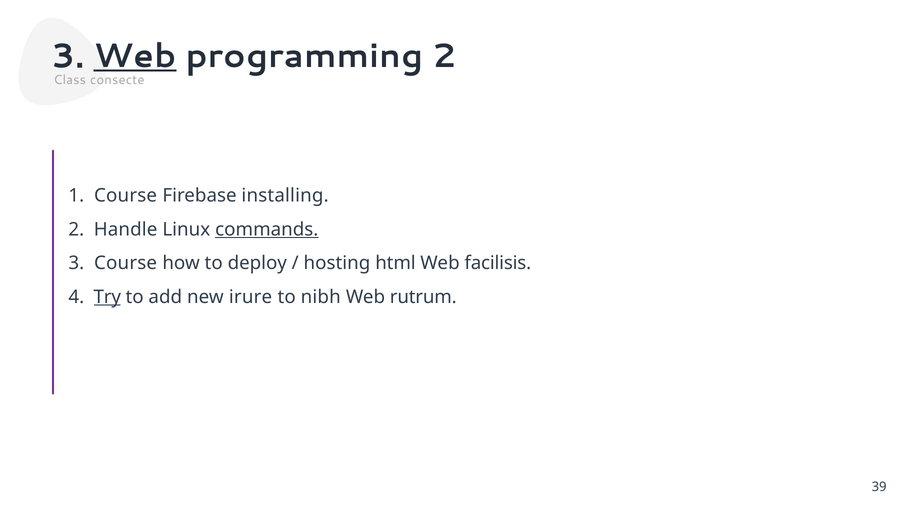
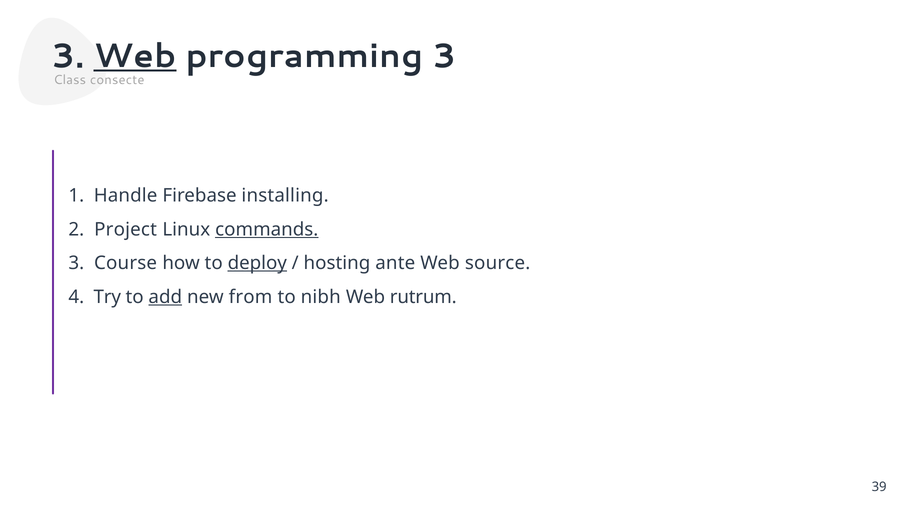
programming 2: 2 -> 3 (444, 56)
1 Course: Course -> Handle (126, 196)
Handle: Handle -> Project (126, 229)
deploy underline: none -> present (257, 263)
html: html -> ante (395, 263)
facilisis: facilisis -> source (498, 263)
Try underline: present -> none (107, 297)
add underline: none -> present (165, 297)
irure: irure -> from (251, 297)
